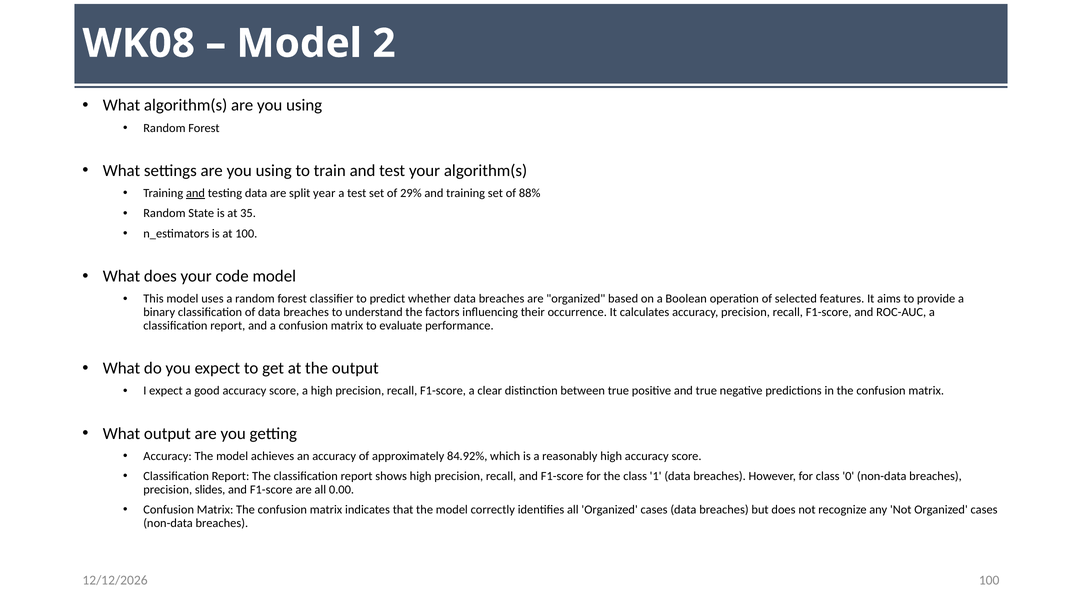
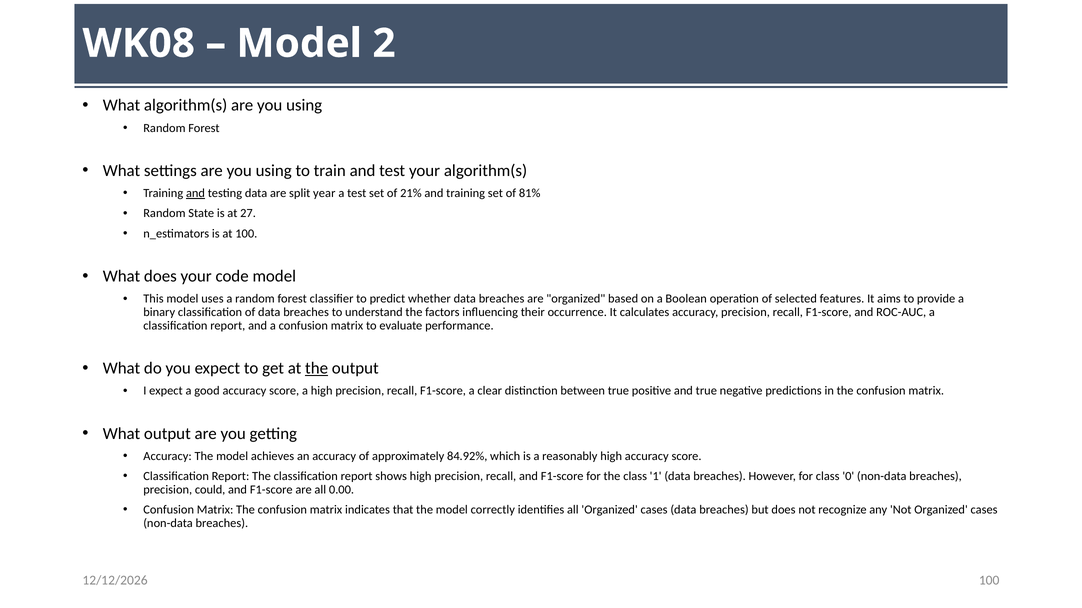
29%: 29% -> 21% (411, 193)
88%: 88% -> 81% (530, 193)
35: 35 -> 27 (248, 214)
the underline: none -> present (317, 369)
slides: slides -> could (210, 490)
